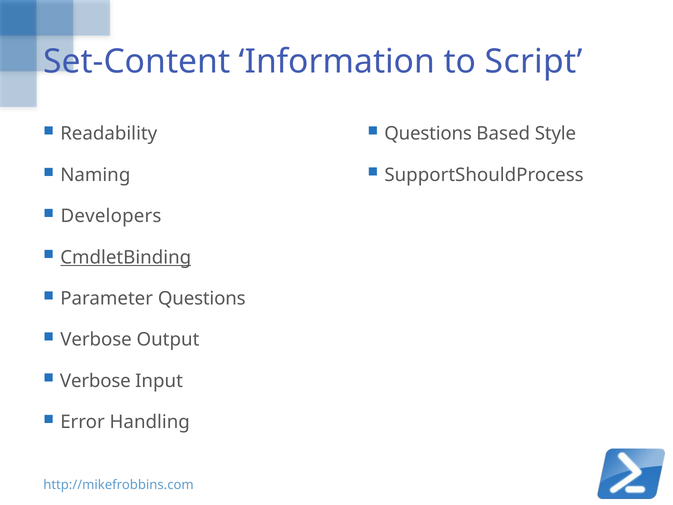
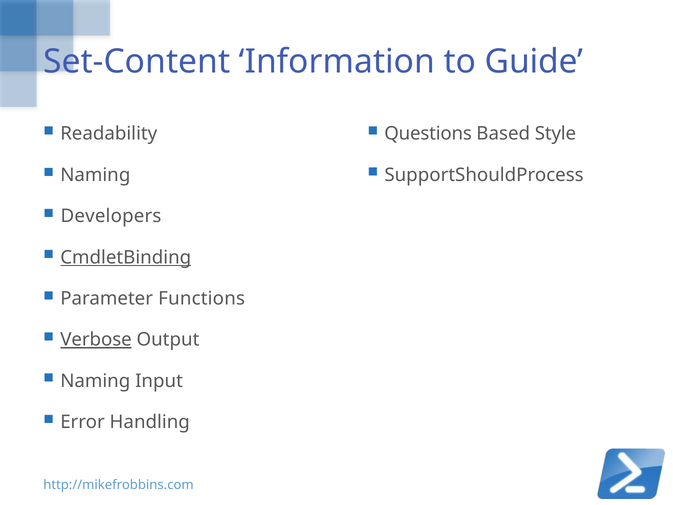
Script: Script -> Guide (534, 62)
Parameter Questions: Questions -> Functions (202, 298)
Verbose underline: none -> present (96, 340)
Verbose: Verbose -> Naming (95, 381)
